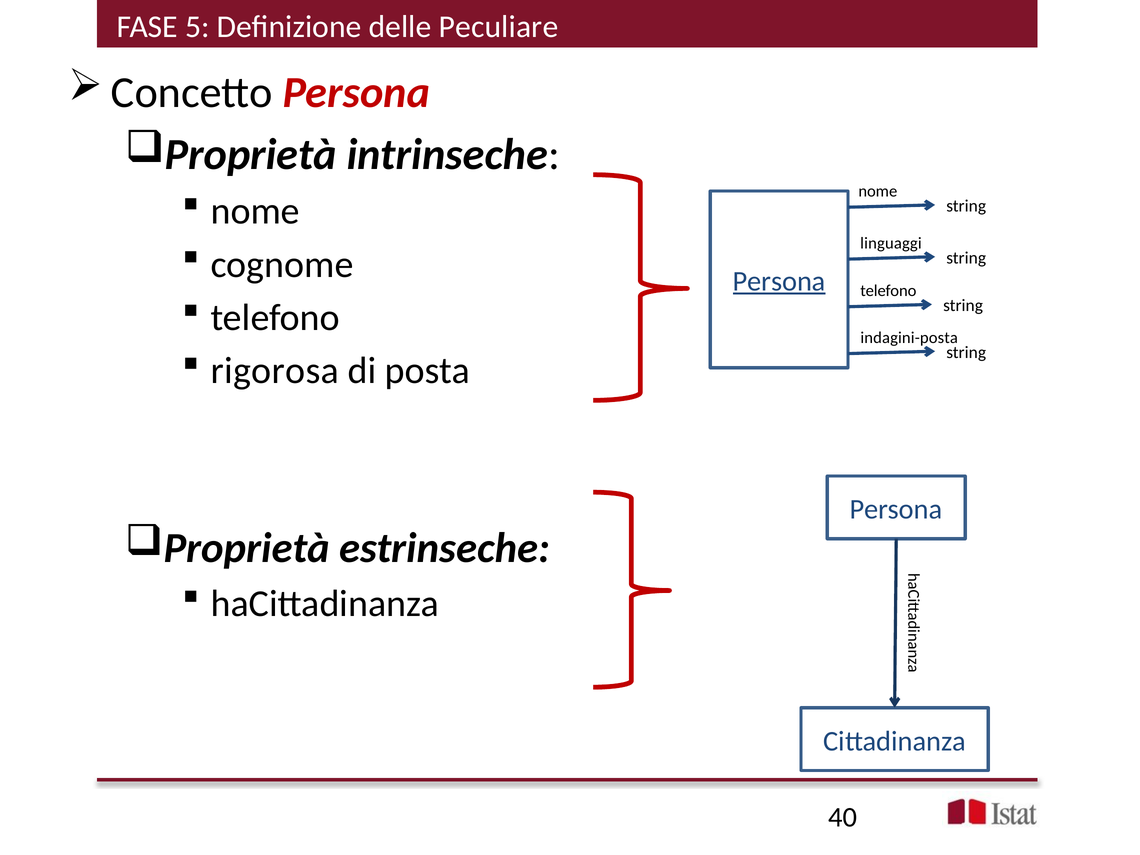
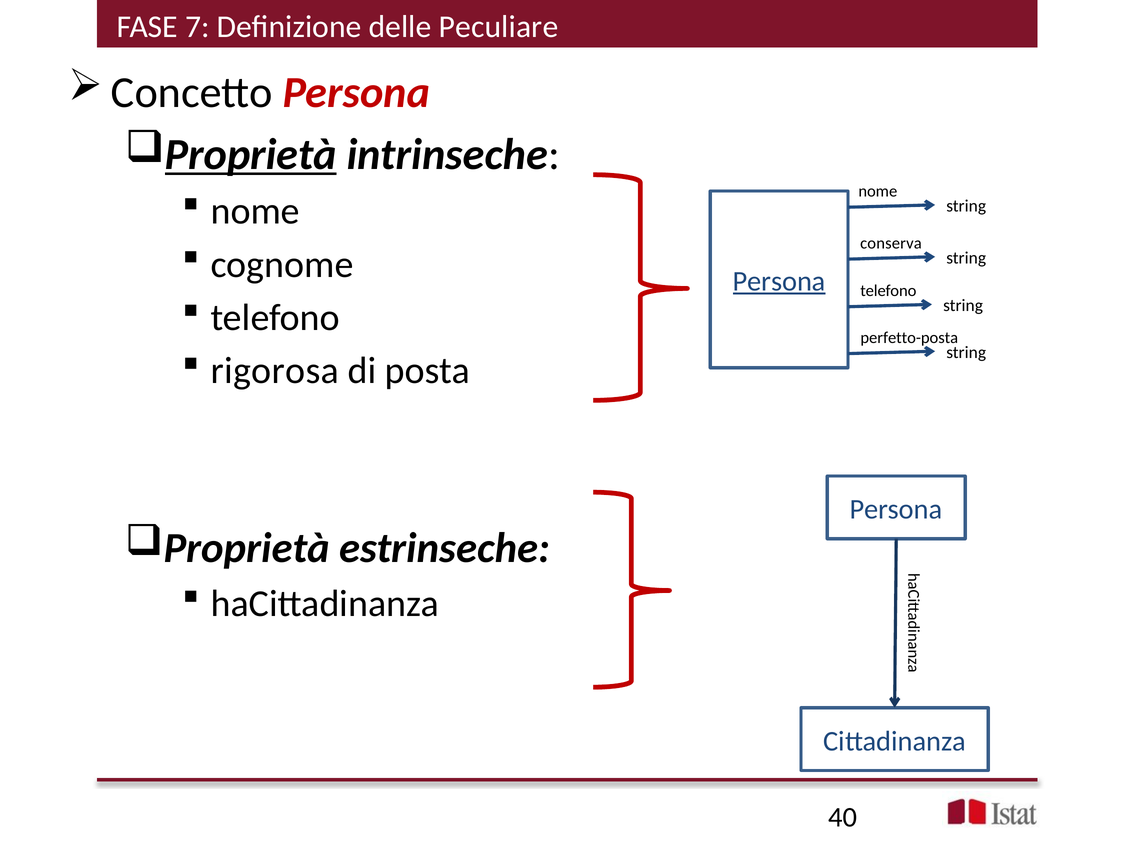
5: 5 -> 7 (197, 27)
Proprietà underline: none -> present (251, 155)
linguaggi: linguaggi -> conserva (891, 243)
indagini-posta: indagini-posta -> perfetto-posta (909, 338)
